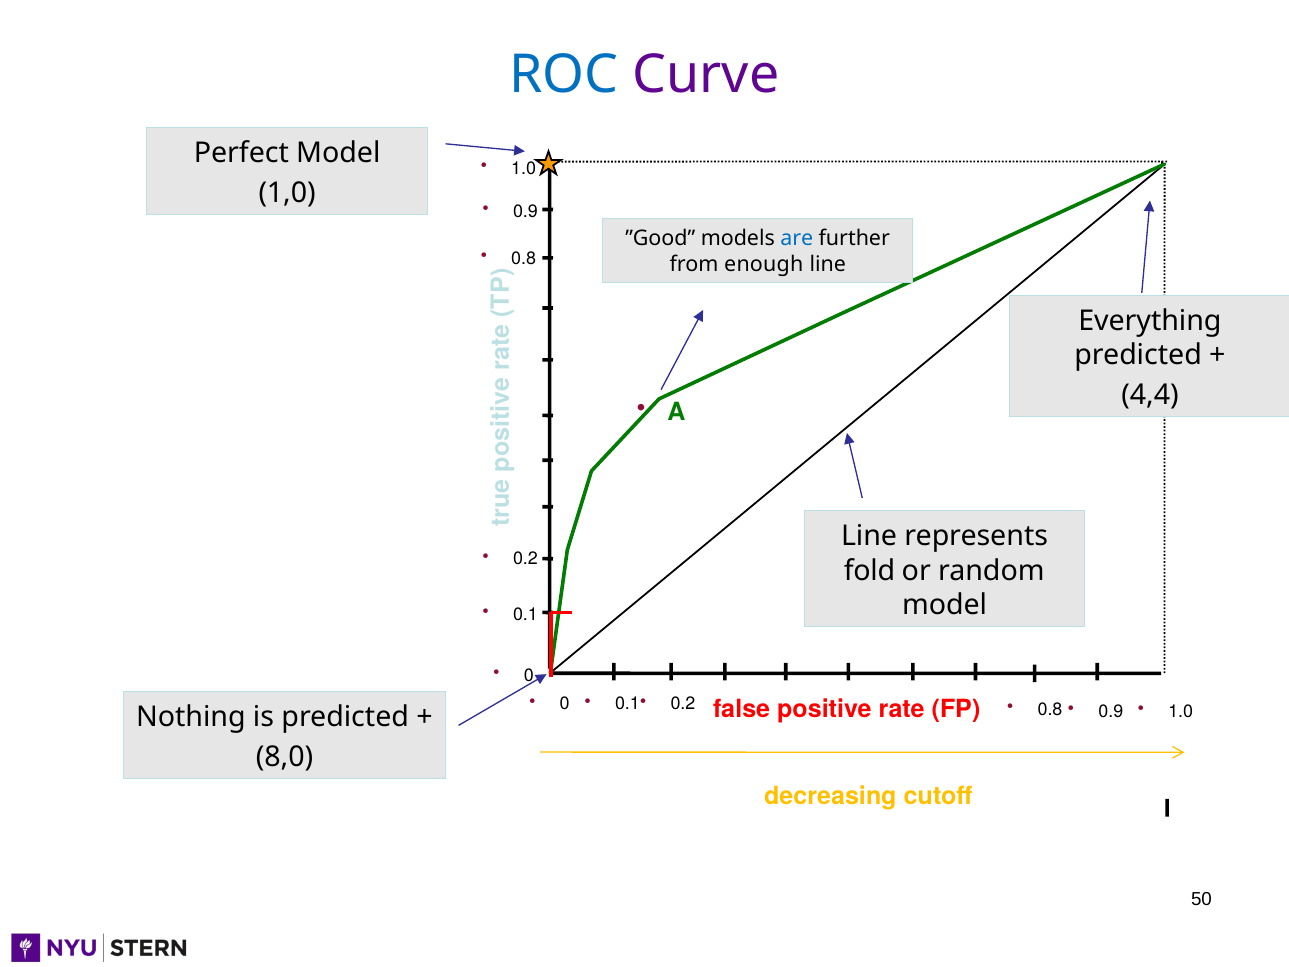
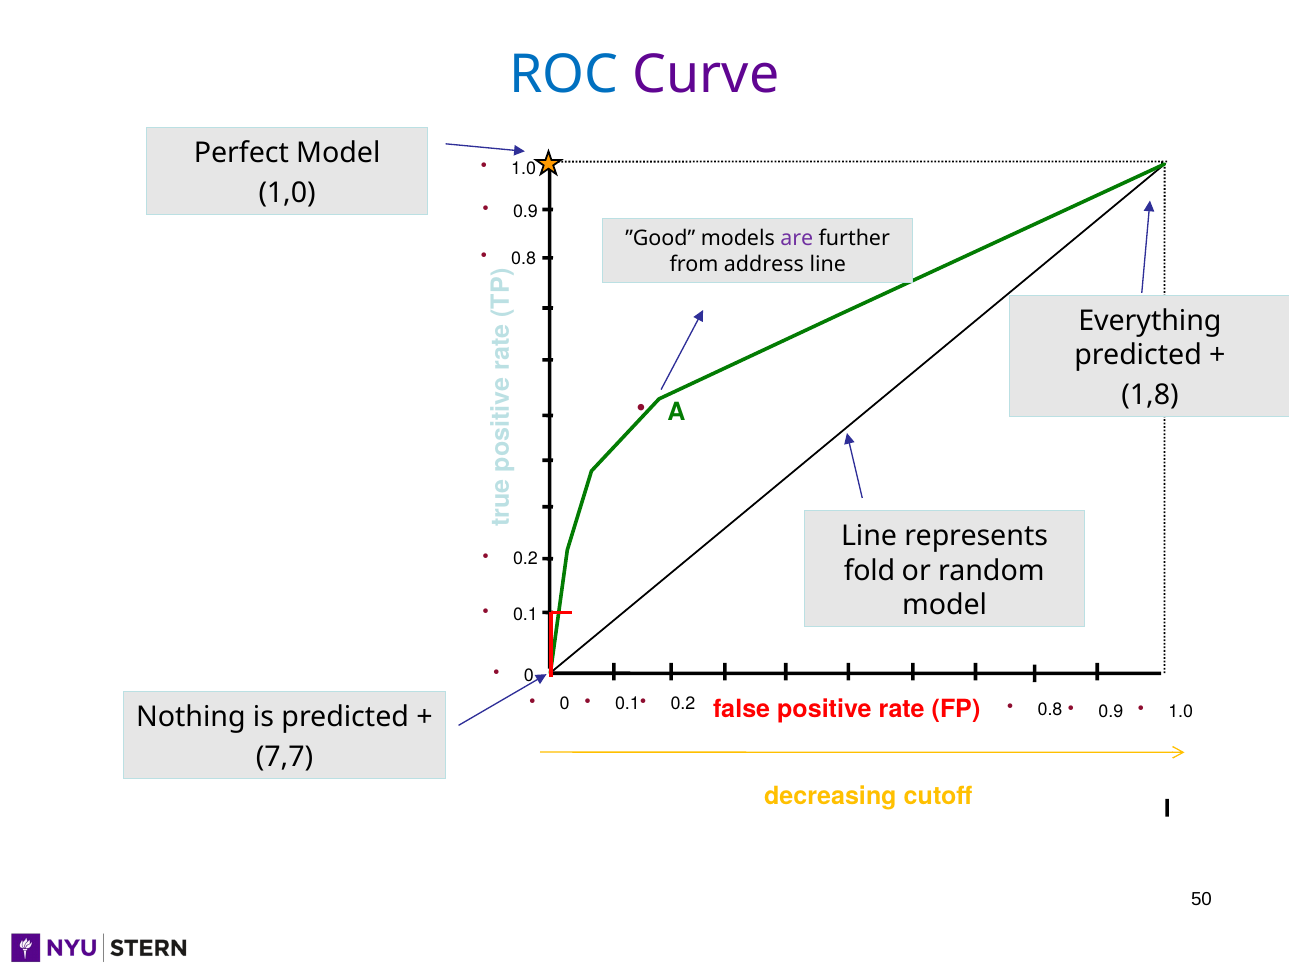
are colour: blue -> purple (797, 239)
enough: enough -> address (764, 264)
4,4: 4,4 -> 1,8 (1150, 395)
8,0: 8,0 -> 7,7 (285, 757)
